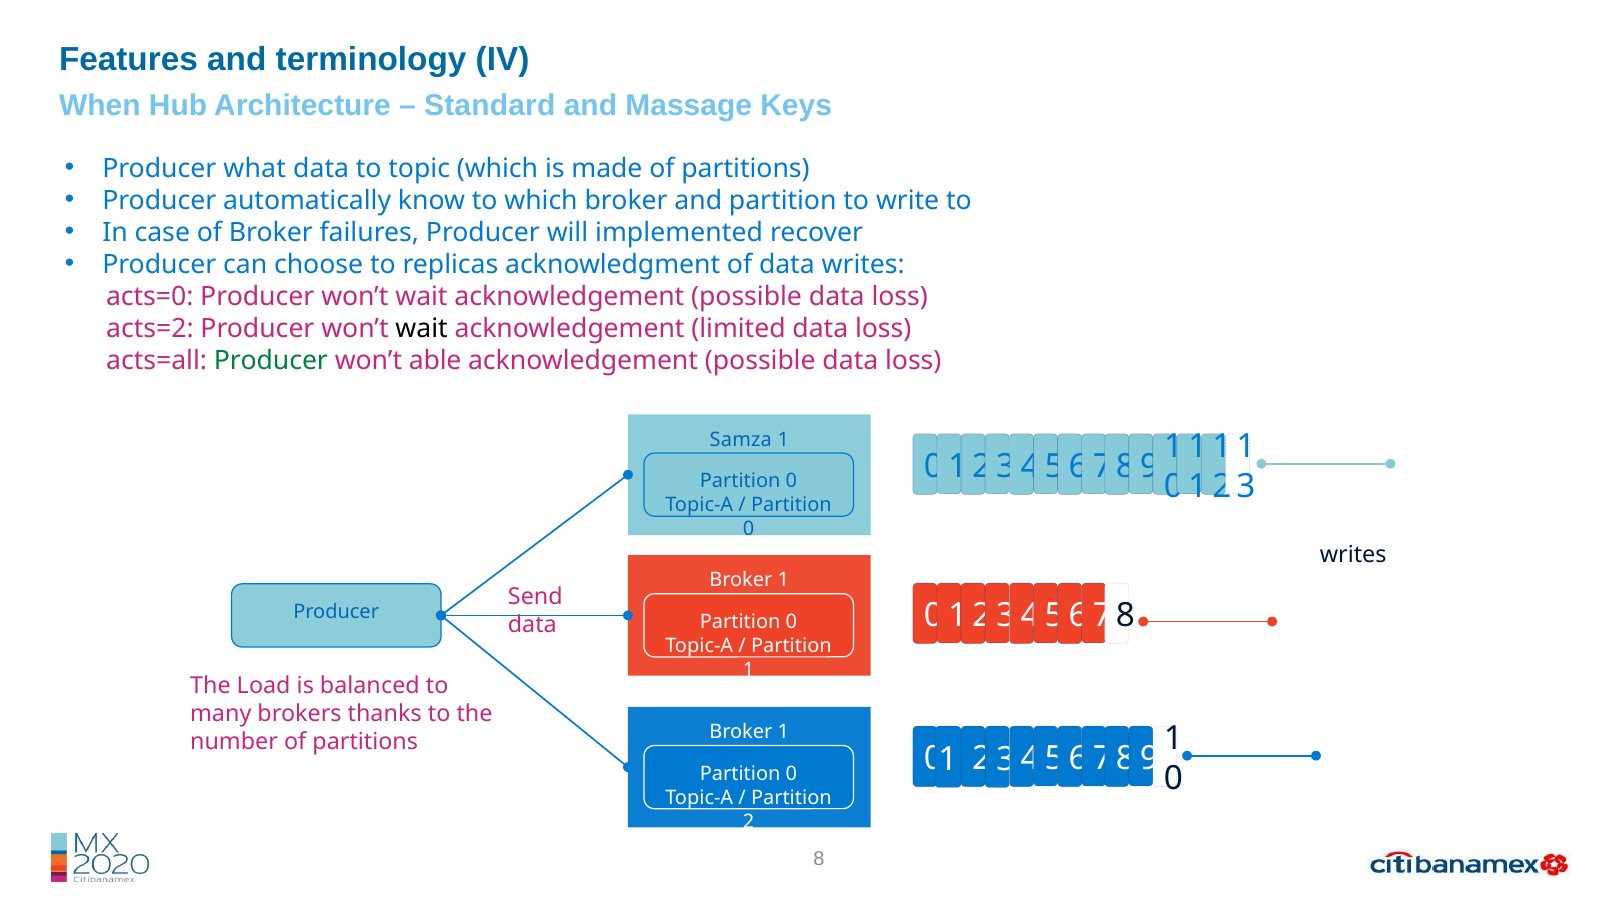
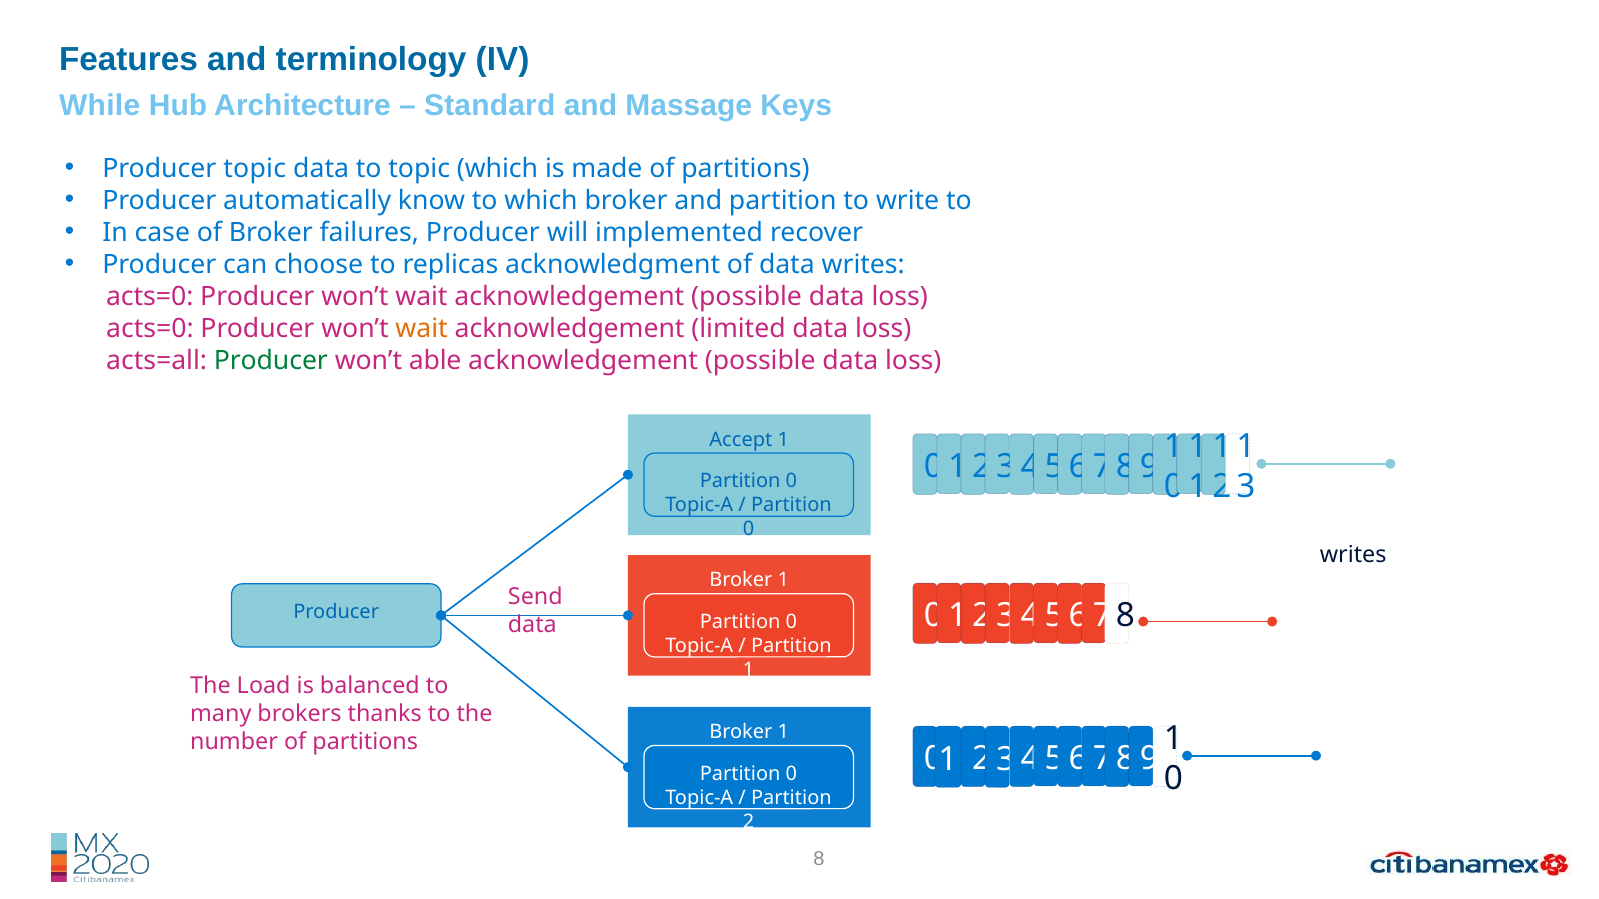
When: When -> While (100, 106)
Producer what: what -> topic (255, 169)
acts=2: acts=2 -> acts=0 (150, 328)
wait colour: black -> orange (422, 328)
Samza: Samza -> Accept (741, 440)
